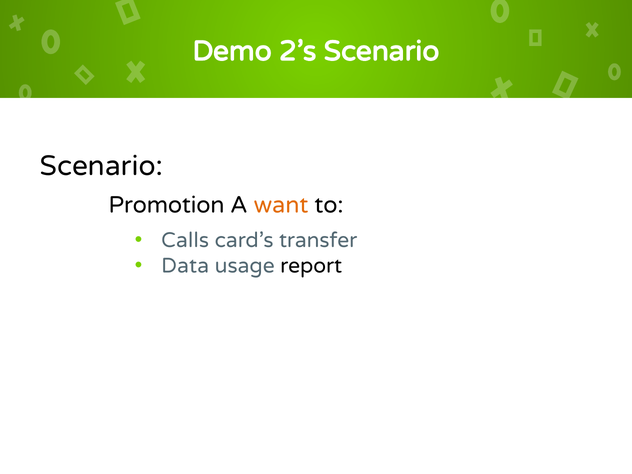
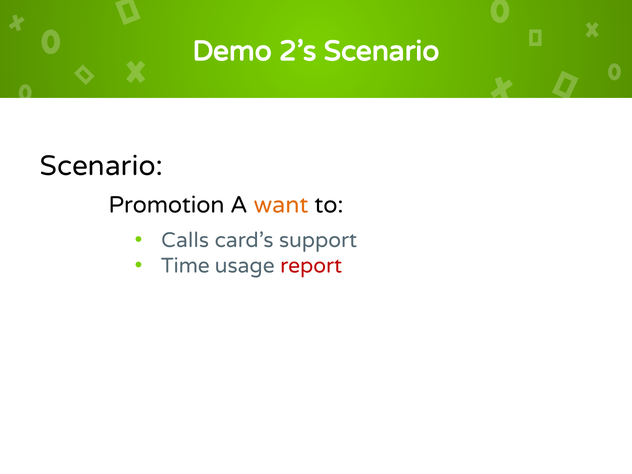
transfer: transfer -> support (318, 240)
Data: Data -> Time (185, 266)
report colour: black -> red (311, 266)
